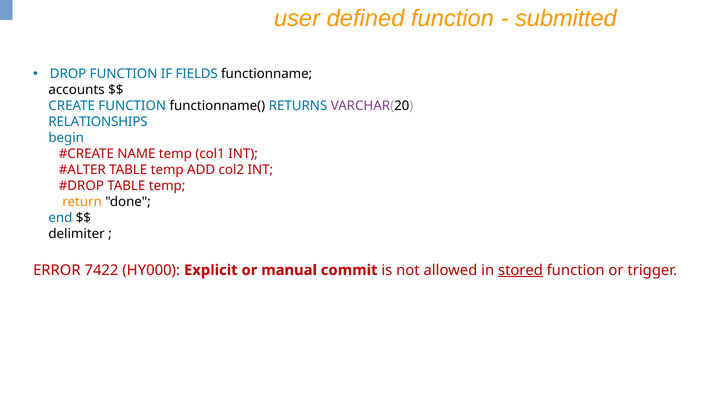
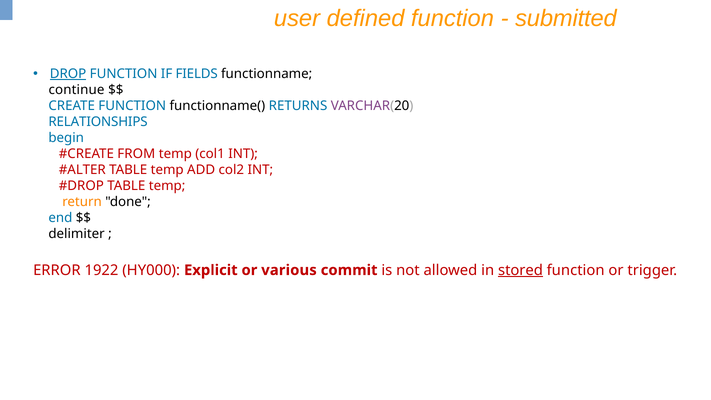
DROP underline: none -> present (68, 74)
accounts: accounts -> continue (76, 90)
NAME: NAME -> FROM (136, 154)
7422: 7422 -> 1922 (102, 270)
manual: manual -> various (289, 270)
